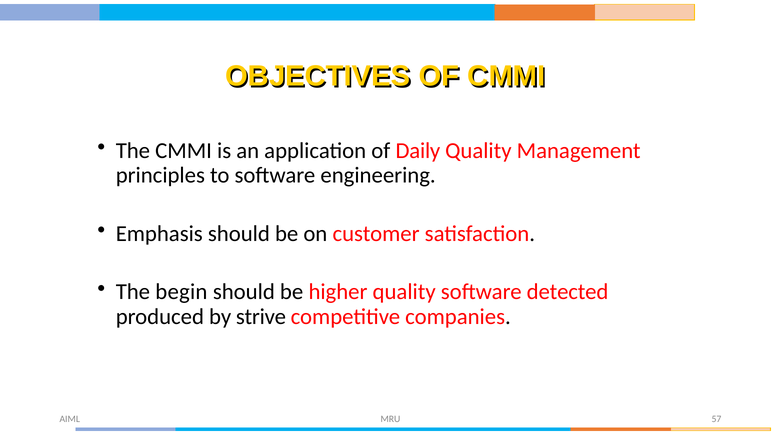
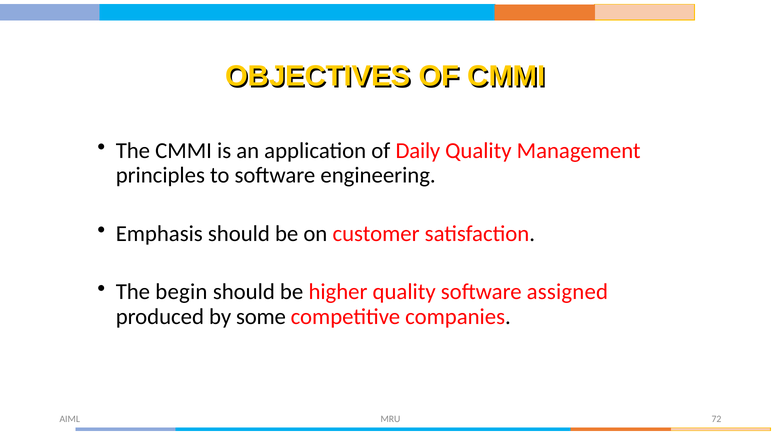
detected: detected -> assigned (567, 292)
strive: strive -> some (261, 317)
57: 57 -> 72 (716, 419)
